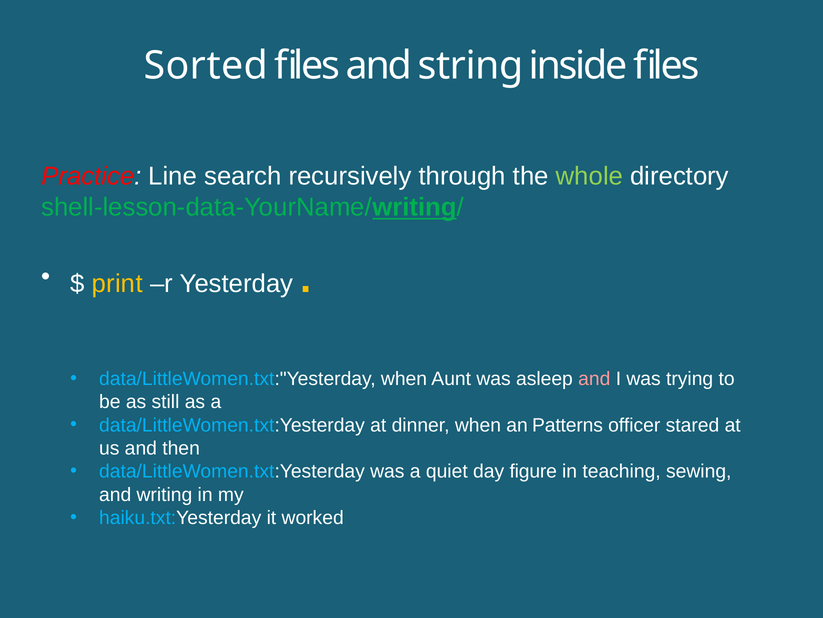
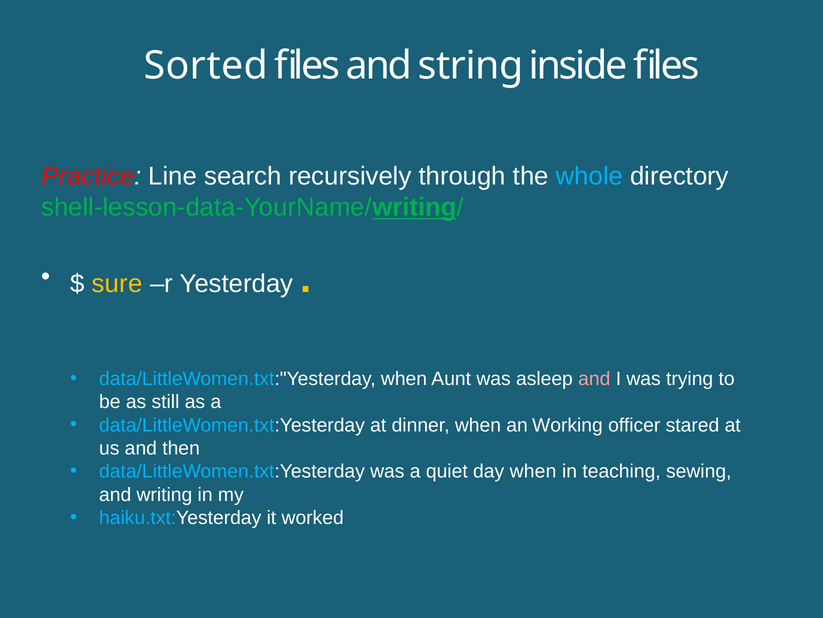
whole colour: light green -> light blue (589, 176)
print: print -> sure (117, 283)
Patterns: Patterns -> Working (567, 425)
day figure: figure -> when (533, 471)
